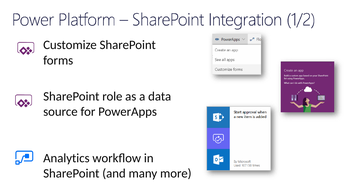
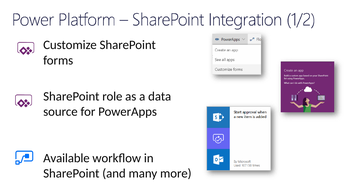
Analytics: Analytics -> Available (66, 158)
